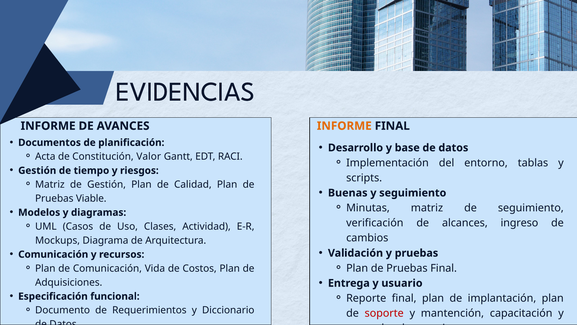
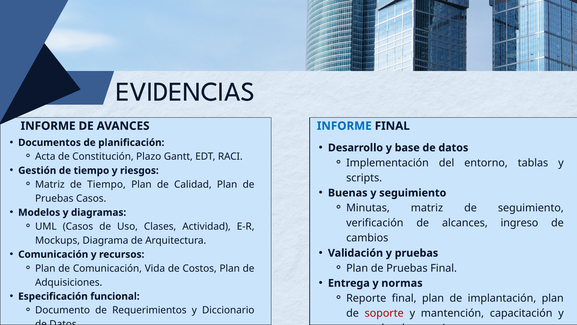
INFORME colour: orange -> blue (344, 126)
Valor: Valor -> Plazo (149, 156)
Matriz de Gestión: Gestión -> Tiempo (106, 184)
Pruebas Viable: Viable -> Casos (91, 198)
y usuario: usuario -> normas (402, 283)
